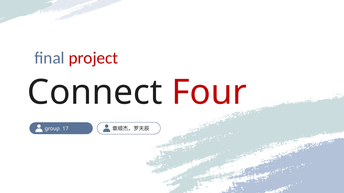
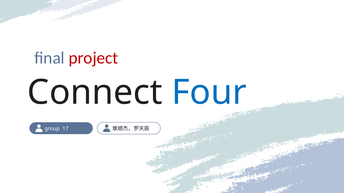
Four colour: red -> blue (209, 93)
